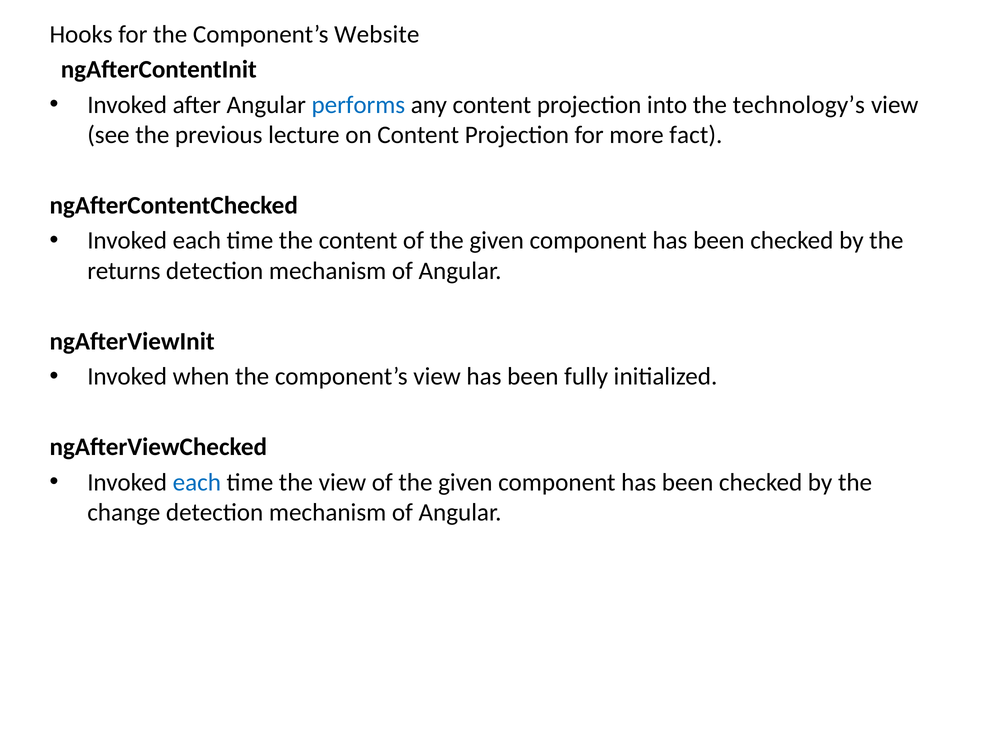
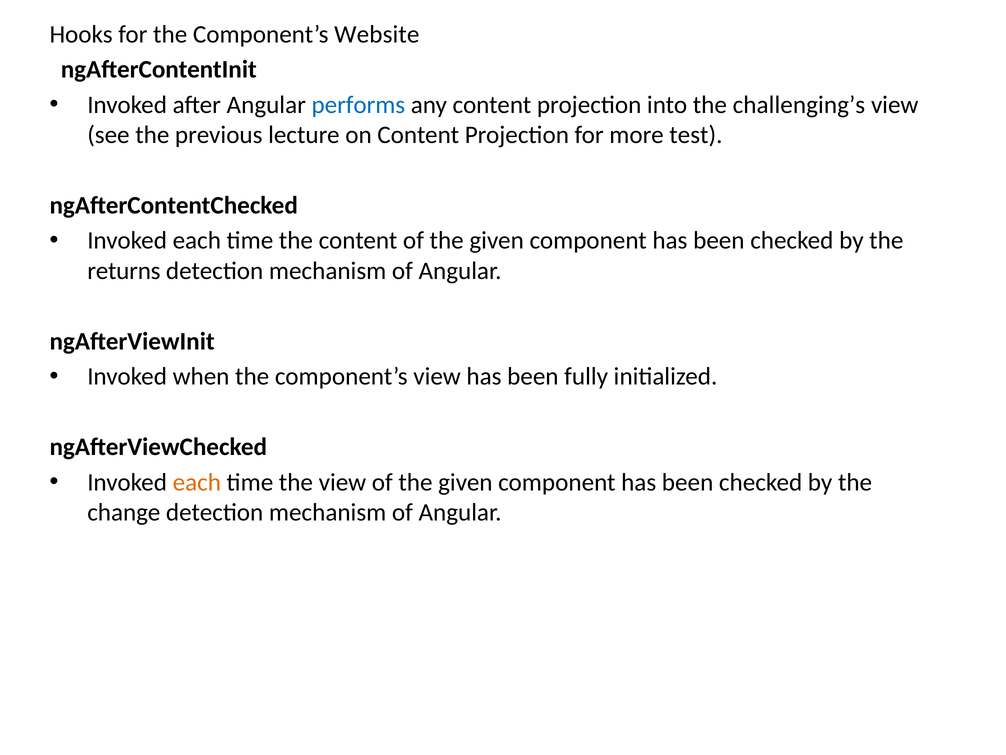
technology’s: technology’s -> challenging’s (799, 105)
fact: fact -> test (696, 135)
each colour: blue -> orange (197, 482)
